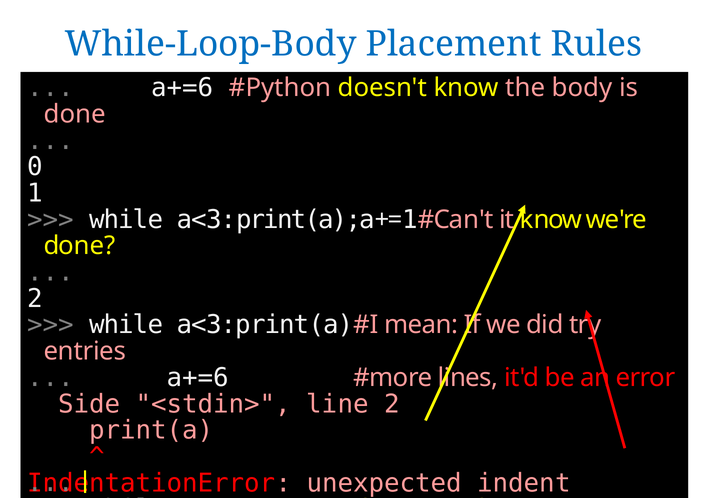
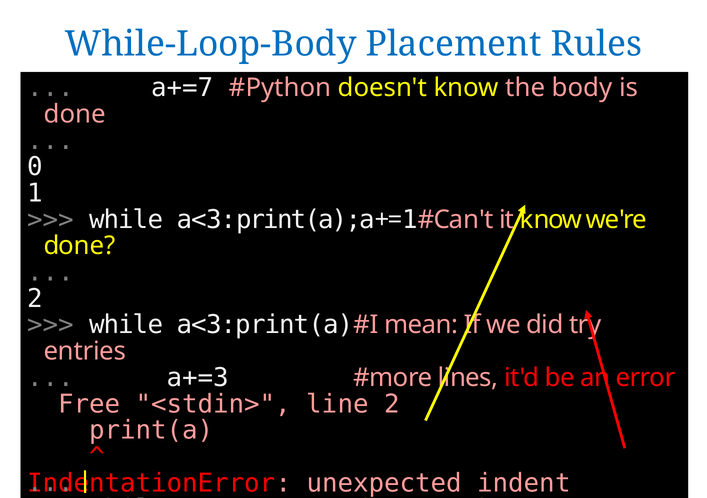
a+=6: a+=6 -> a+=7 (182, 88)
a+=6: a+=6 -> a+=3 (198, 378)
Side: Side -> Free (89, 404)
